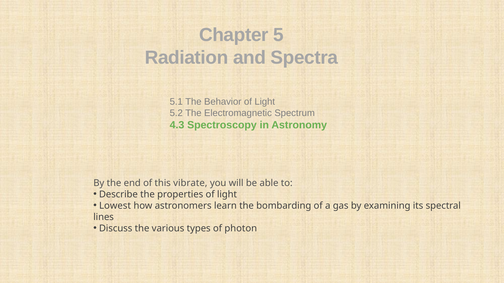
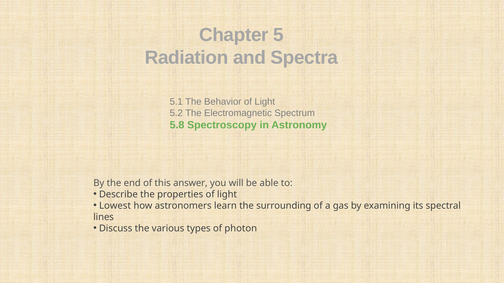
4.3: 4.3 -> 5.8 (177, 125)
vibrate: vibrate -> answer (190, 183)
bombarding: bombarding -> surrounding (284, 206)
